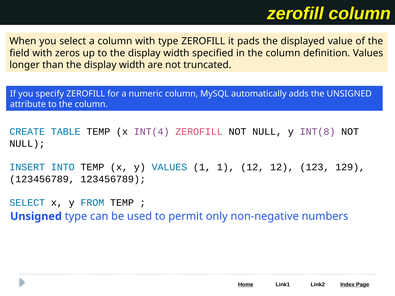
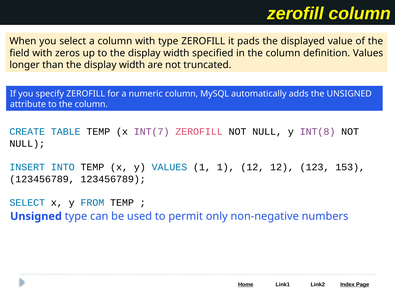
INT(4: INT(4 -> INT(7 (152, 132)
129: 129 -> 153 (350, 167)
